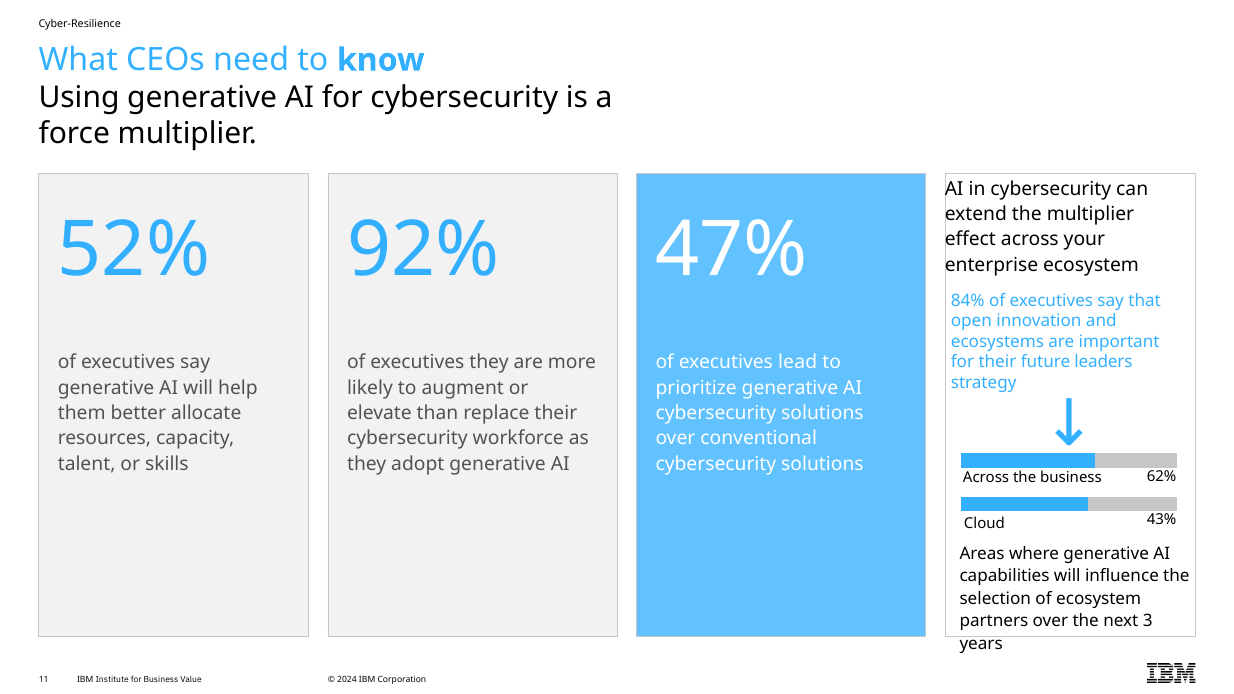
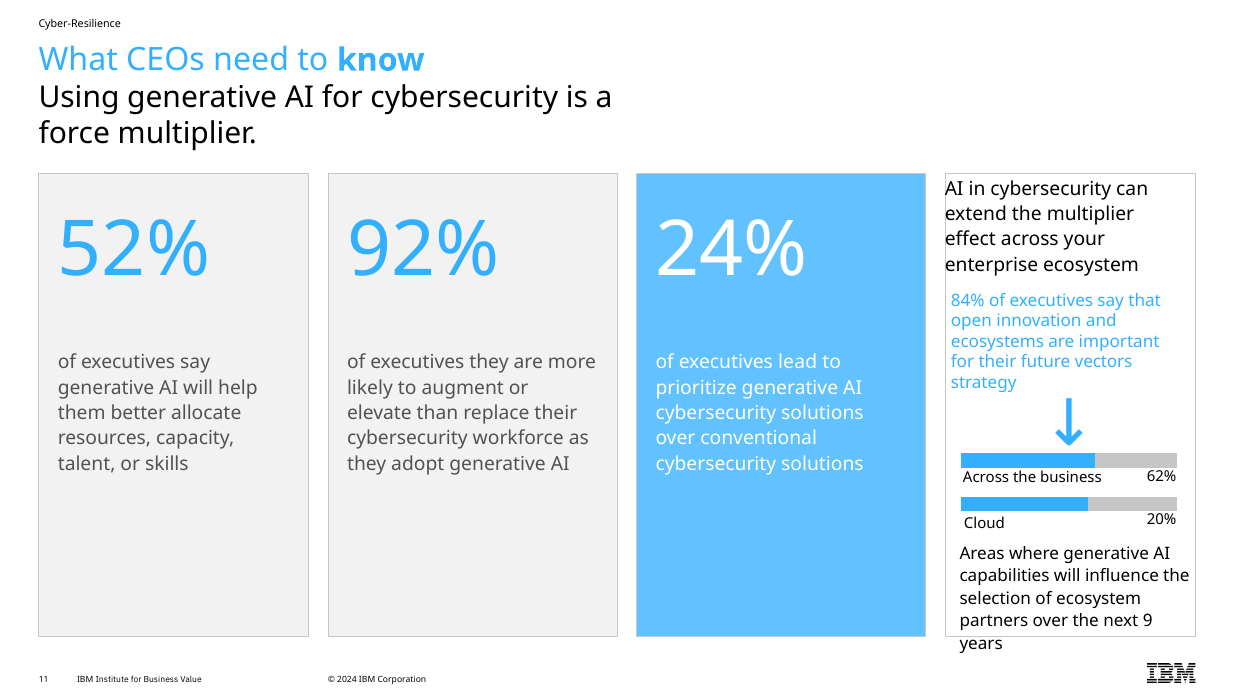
47%: 47% -> 24% (732, 250)
leaders: leaders -> vectors (1104, 362)
43%: 43% -> 20% (1162, 520)
3: 3 -> 9 (1148, 621)
